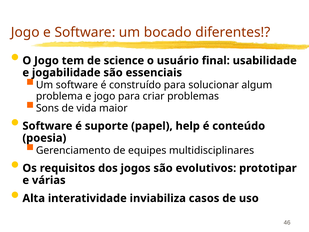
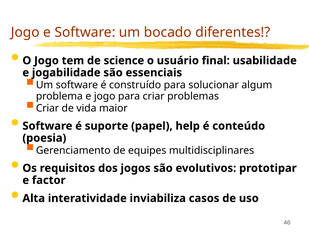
Sons: Sons -> Criar (47, 108)
várias: várias -> factor (49, 180)
